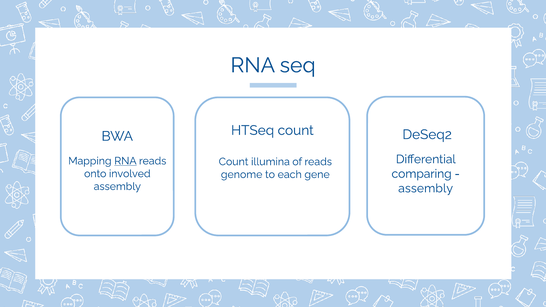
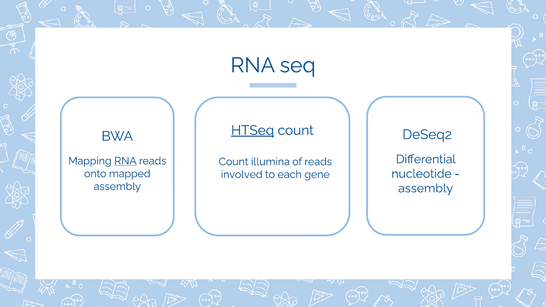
HTSeq underline: none -> present (253, 130)
comparing: comparing -> nucleotide (422, 174)
involved: involved -> mapped (130, 174)
genome: genome -> involved (242, 175)
